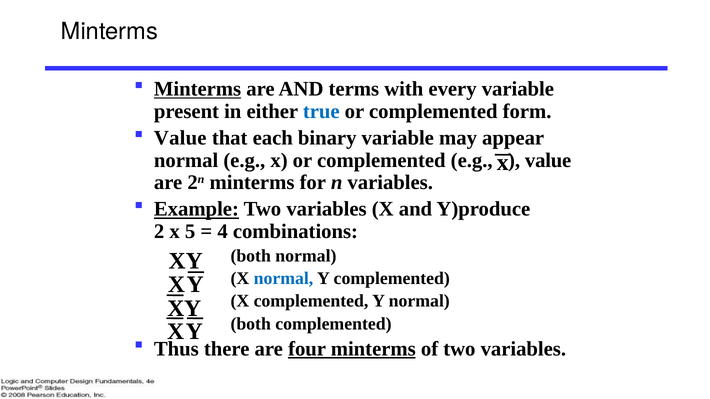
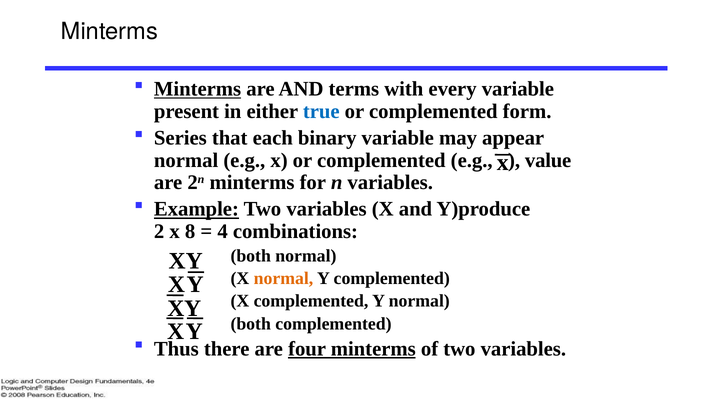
Value: Value -> Series (180, 138)
5: 5 -> 8 (190, 232)
normal colour: blue -> orange (283, 279)
